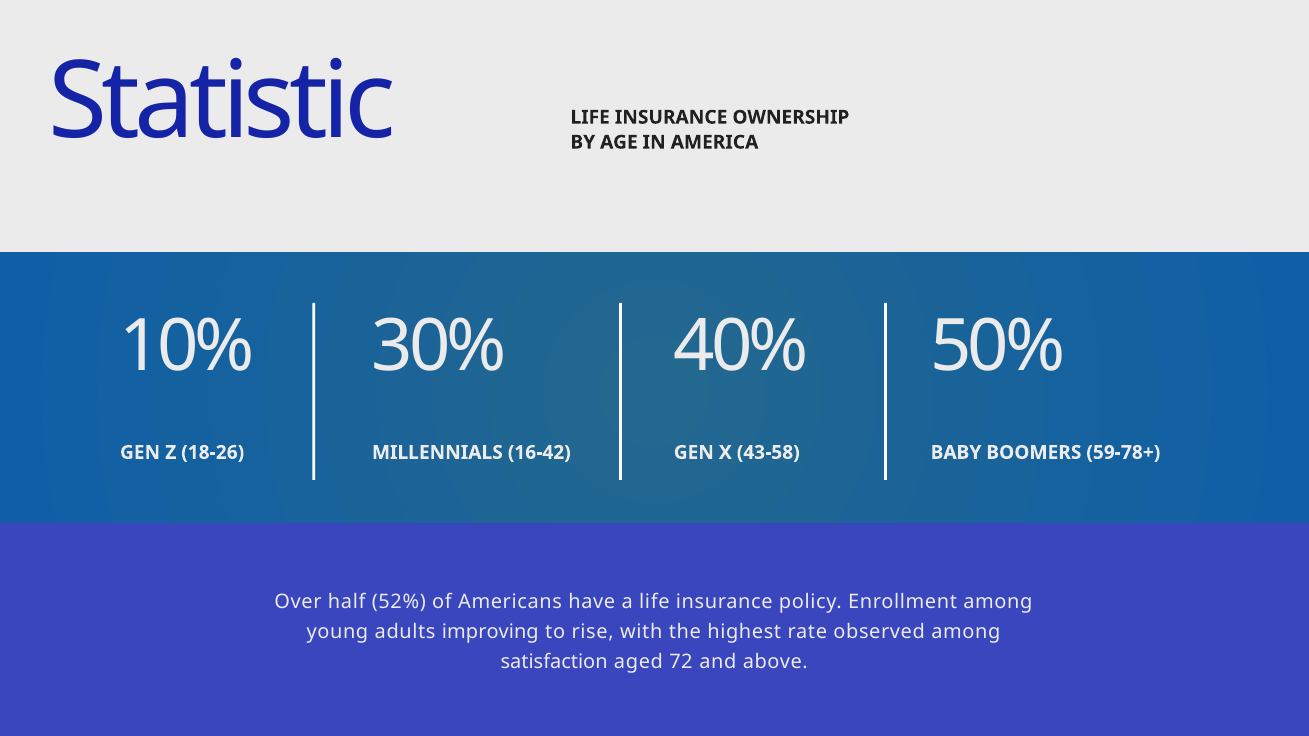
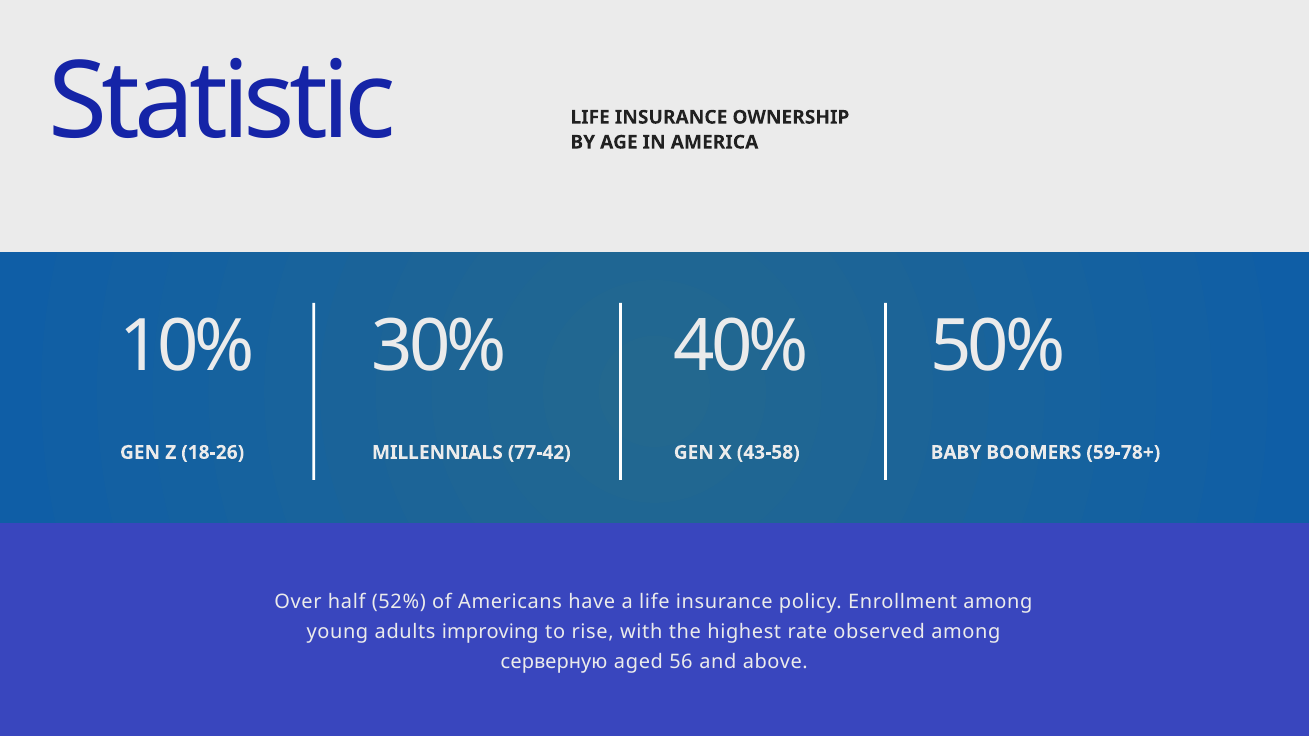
16-42: 16-42 -> 77-42 (539, 453)
satisfaction: satisfaction -> серверную (554, 662)
72: 72 -> 56 (681, 662)
